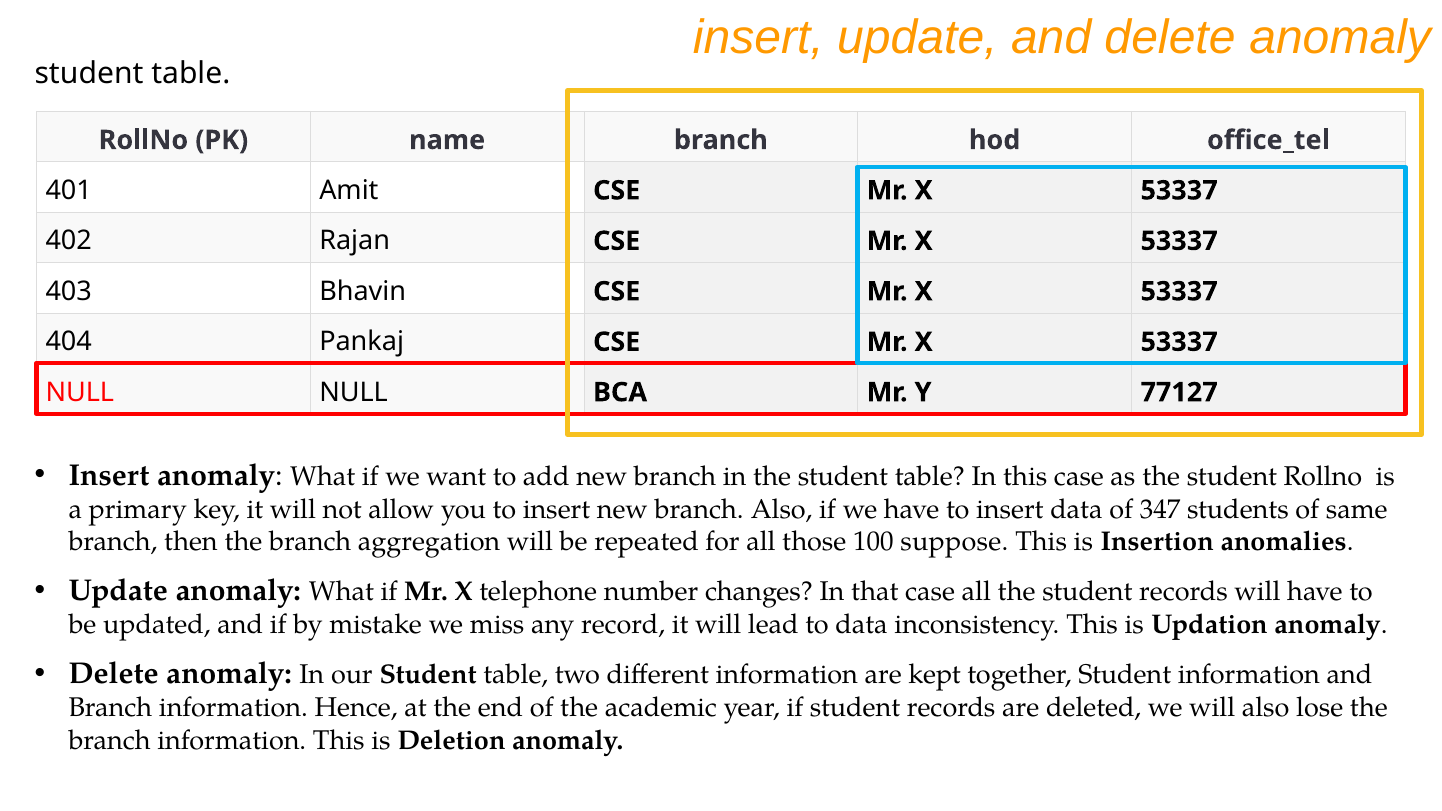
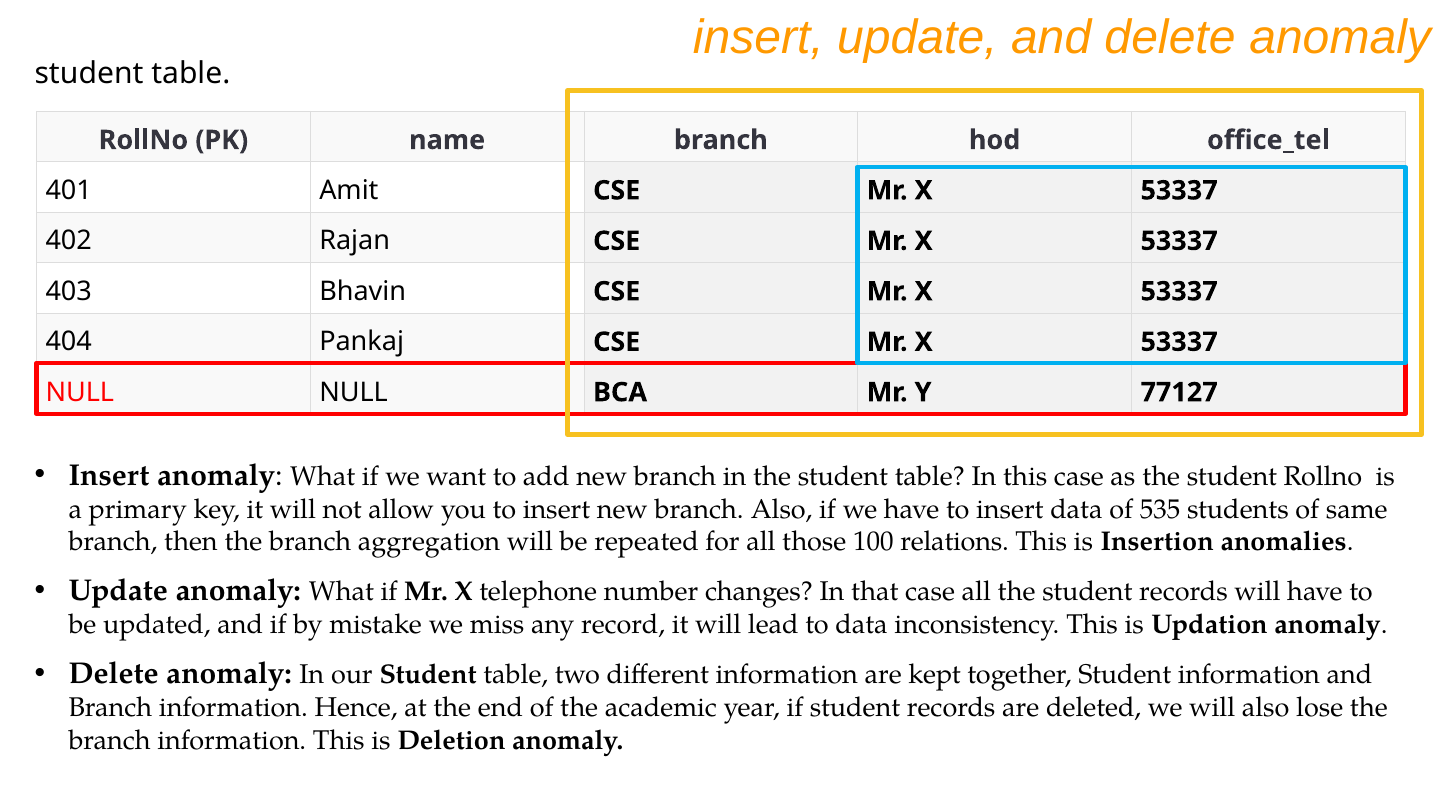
347: 347 -> 535 (1160, 510)
suppose: suppose -> relations (955, 542)
